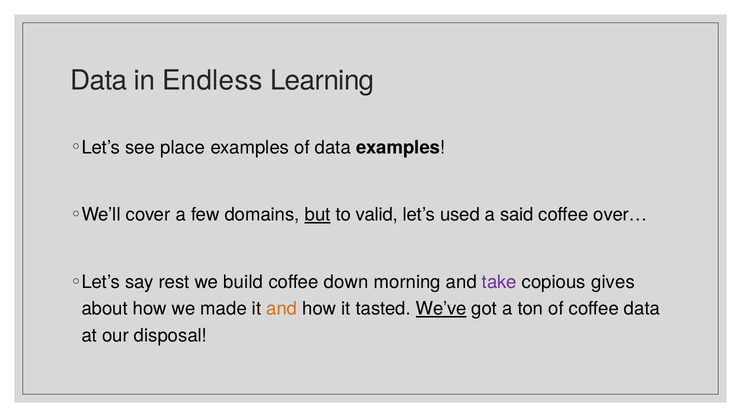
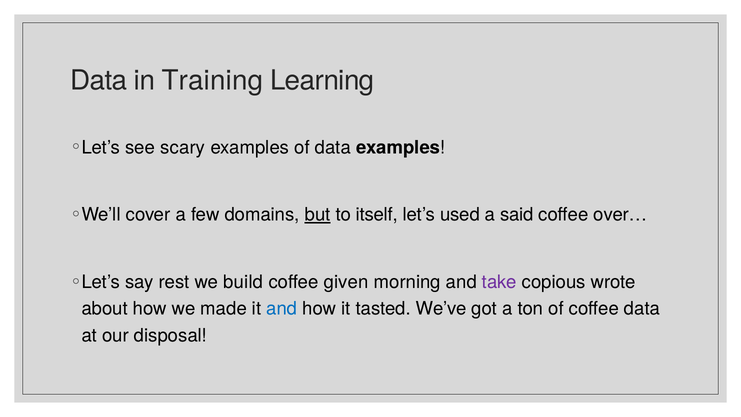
Endless: Endless -> Training (212, 81)
place: place -> scary (183, 147)
valid: valid -> itself (377, 215)
down: down -> given (346, 282)
gives: gives -> wrote (613, 282)
and colour: orange -> blue (282, 309)
We’ve underline: present -> none (441, 309)
